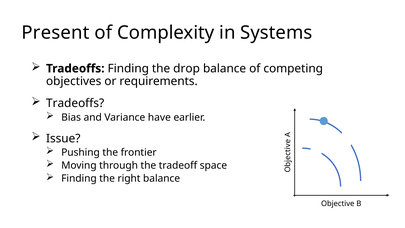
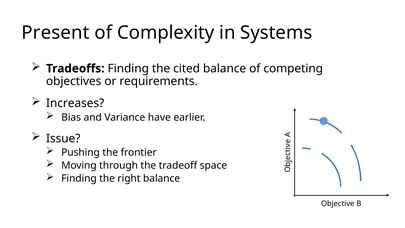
drop: drop -> cited (187, 68)
Tradeoffs: Tradeoffs -> Increases (75, 103)
